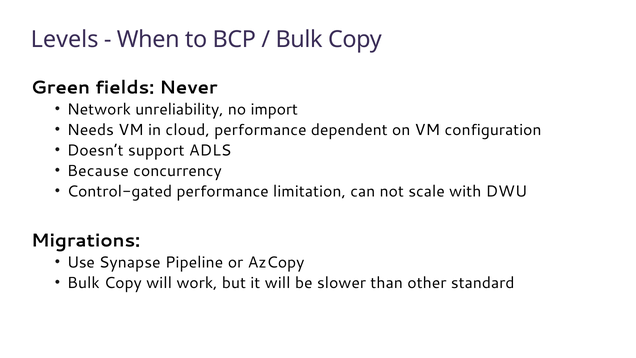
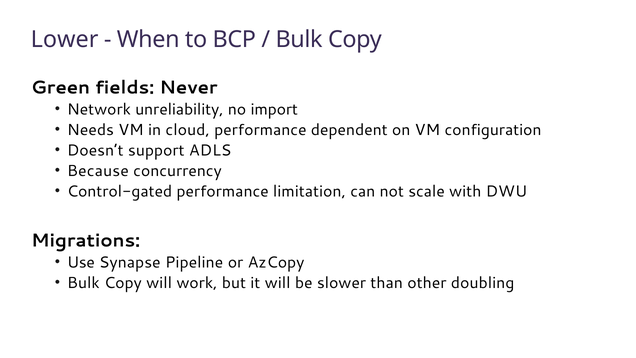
Levels: Levels -> Lower (65, 40)
standard: standard -> doubling (483, 283)
